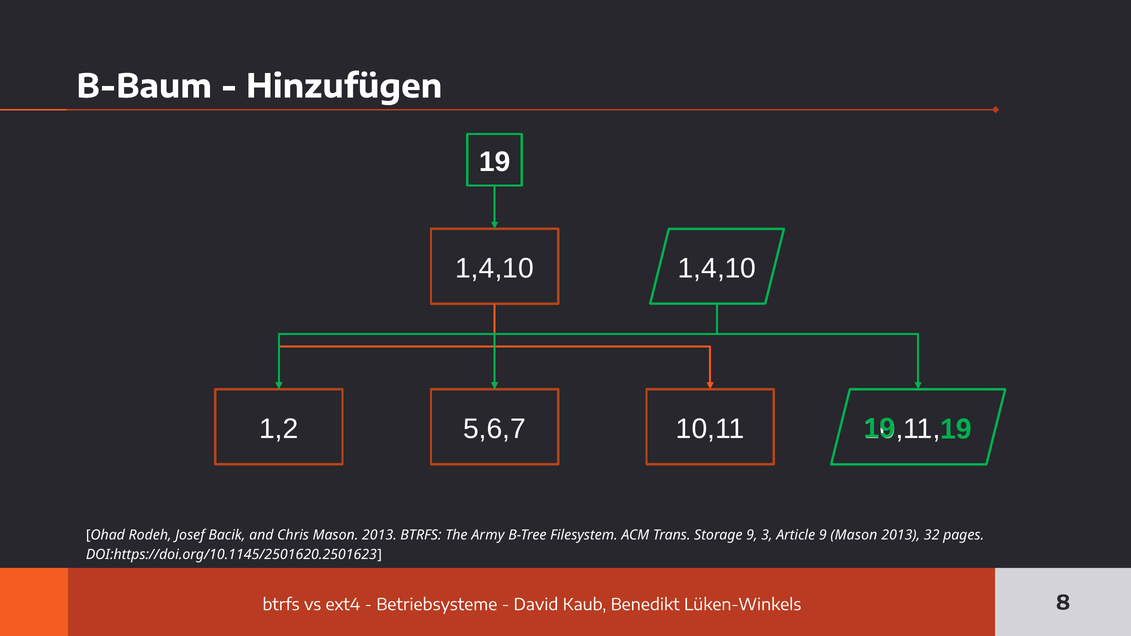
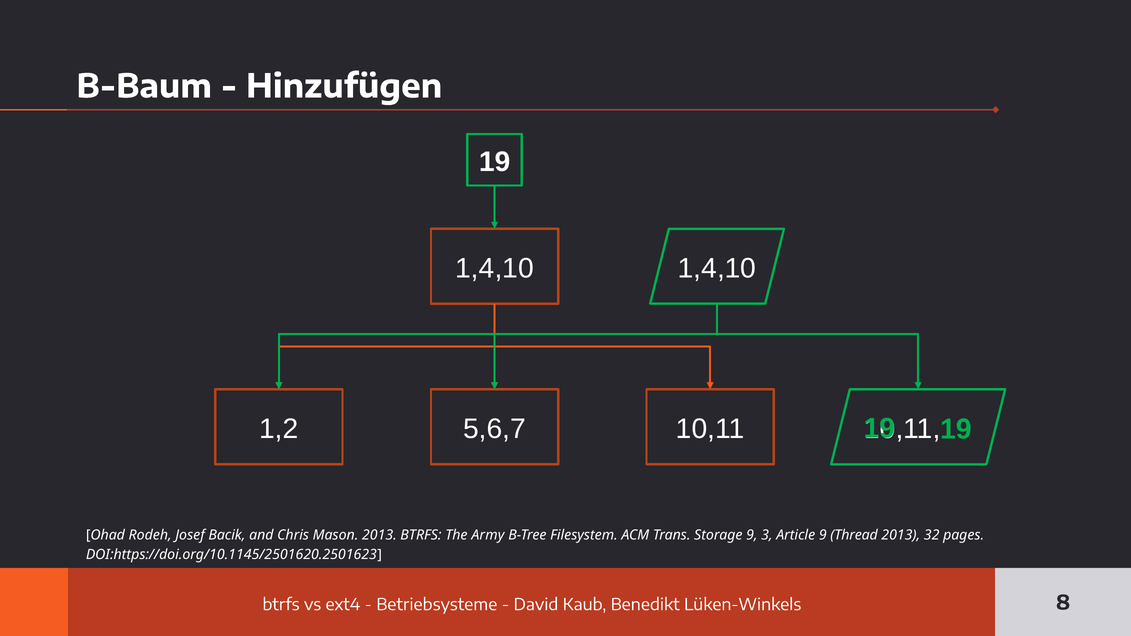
9 Mason: Mason -> Thread (854, 535)
